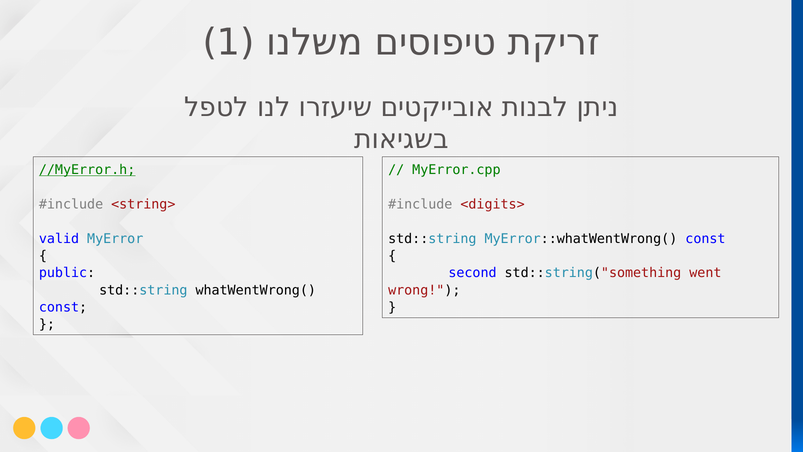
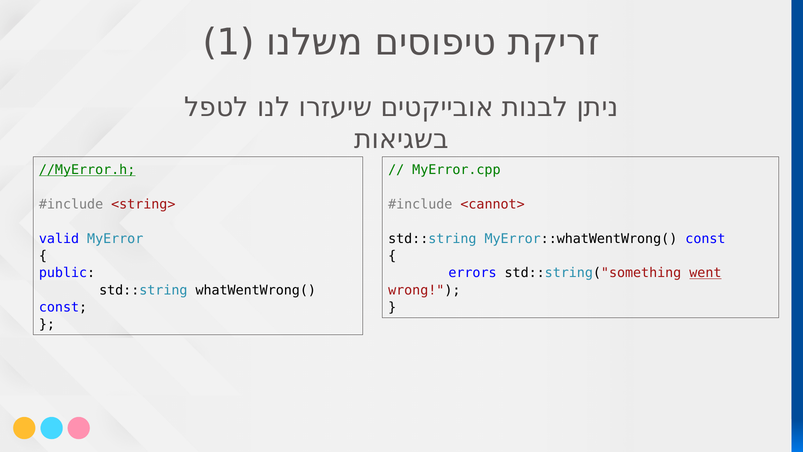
<digits>: <digits> -> <cannot> (493, 204)
second: second -> errors (472, 273)
went underline: none -> present (705, 273)
